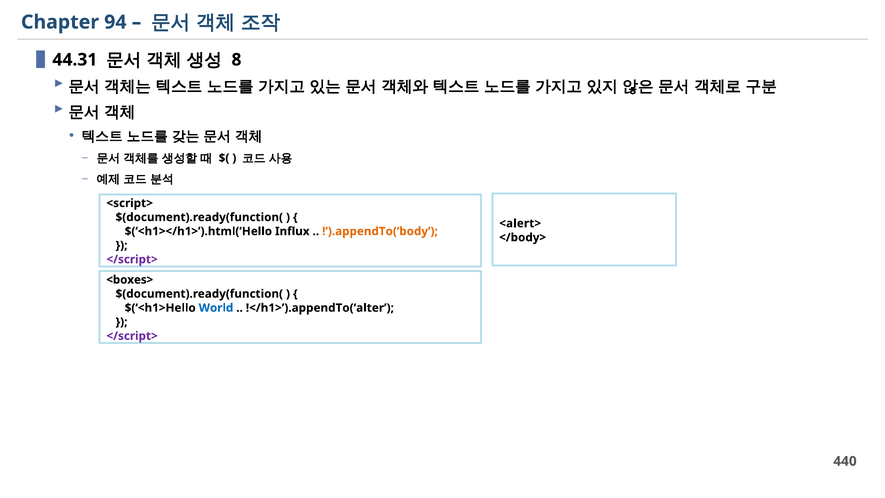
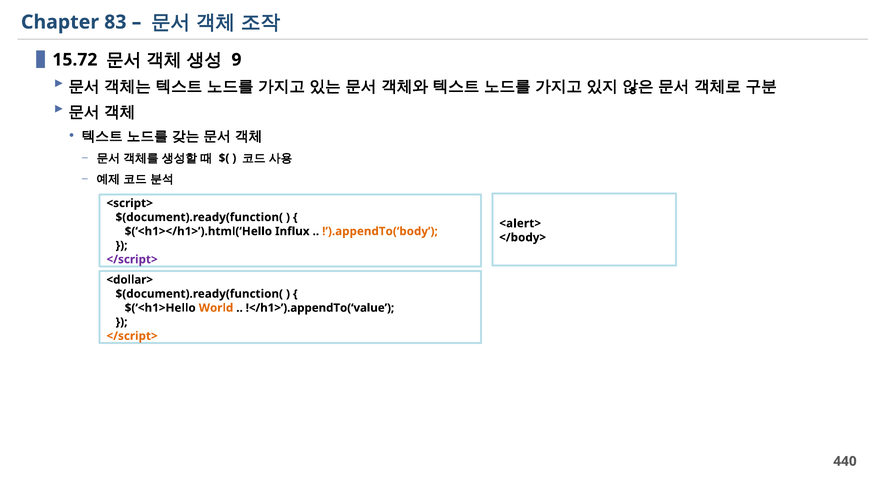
94: 94 -> 83 (115, 22)
44.31: 44.31 -> 15.72 (75, 60)
8: 8 -> 9 (236, 60)
<boxes>: <boxes> -> <dollar> (130, 280)
World colour: blue -> orange (216, 308)
!</h1>’).appendTo(‘alter: !</h1>’).appendTo(‘alter -> !</h1>’).appendTo(‘value (320, 308)
</script> colour: purple -> orange (132, 336)
